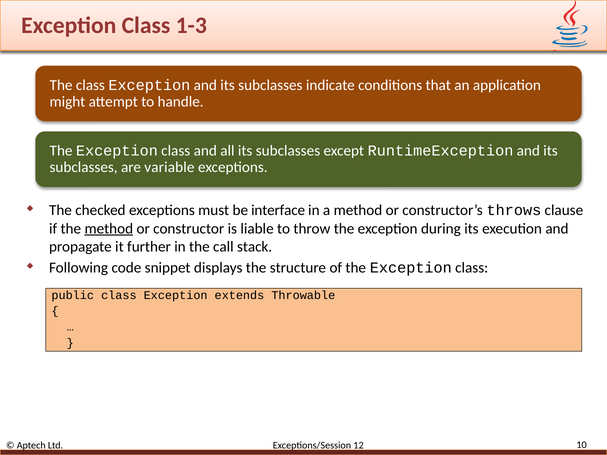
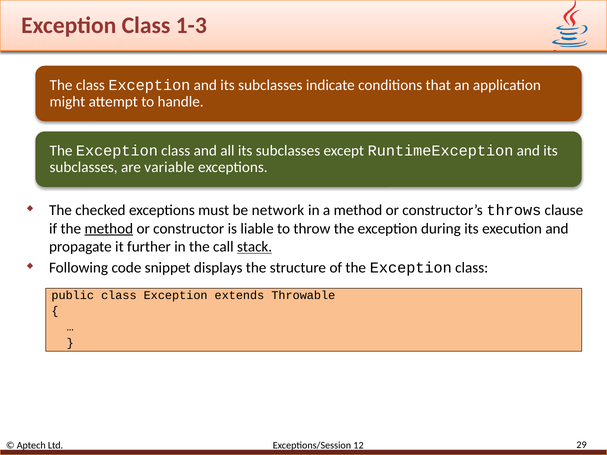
interface: interface -> network (278, 210)
stack underline: none -> present (255, 247)
10: 10 -> 29 (582, 445)
